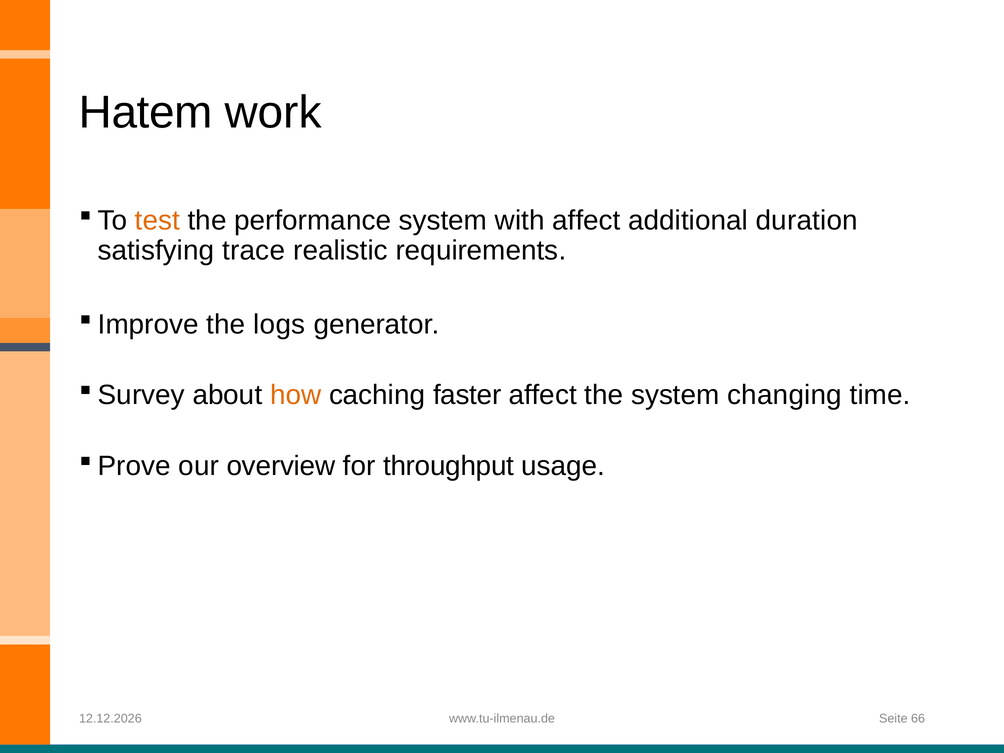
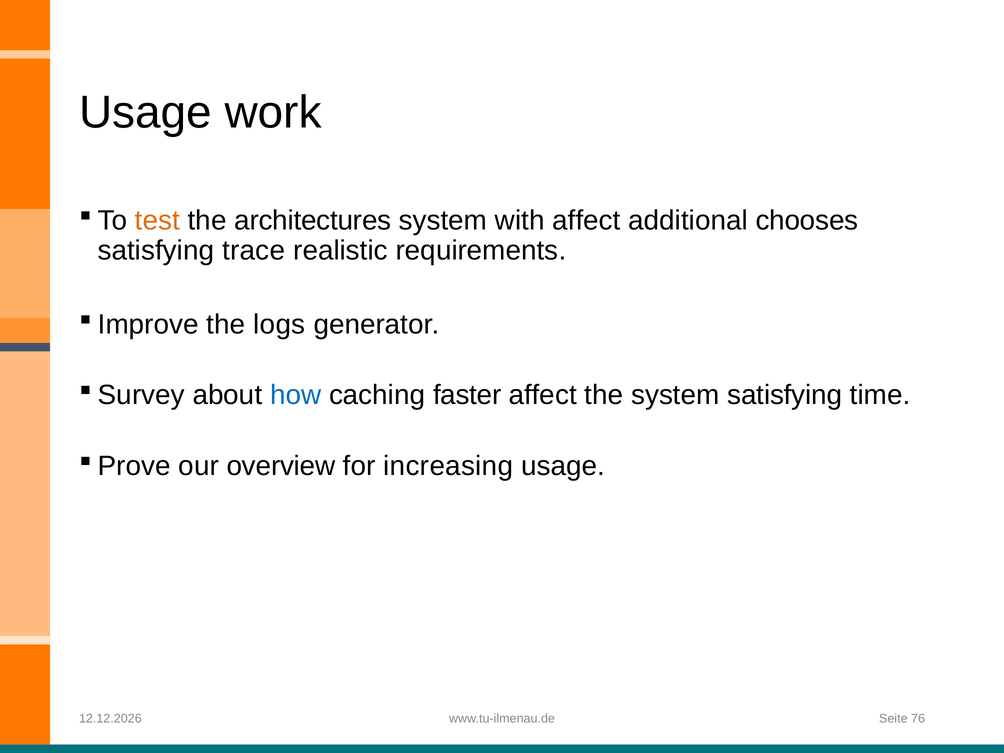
Hatem: Hatem -> Usage (145, 113)
performance: performance -> architectures (313, 220)
duration: duration -> chooses (807, 220)
how colour: orange -> blue (296, 395)
system changing: changing -> satisfying (785, 395)
throughput: throughput -> increasing (448, 466)
66: 66 -> 76 (918, 719)
